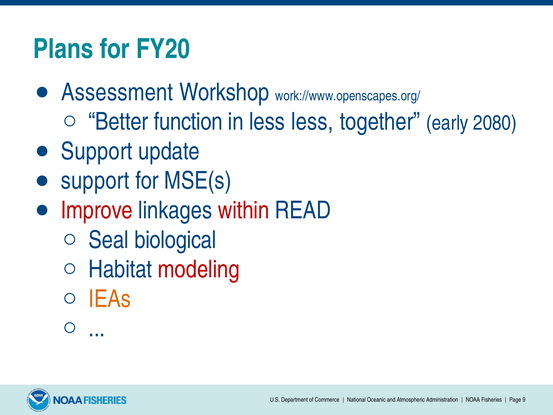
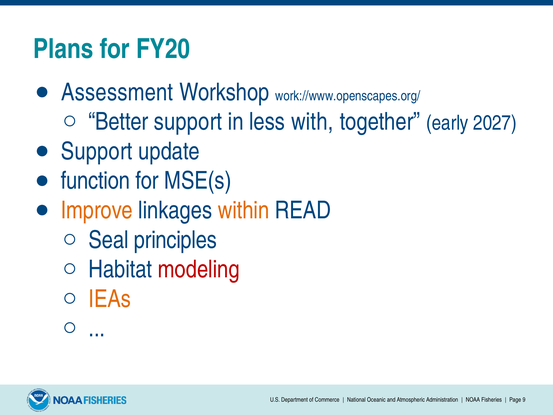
Better function: function -> support (188, 122)
less less: less -> with (312, 122)
2080: 2080 -> 2027 (495, 123)
support: support -> function (95, 181)
Improve colour: red -> orange (97, 210)
within colour: red -> orange (244, 210)
biological: biological -> principles (175, 240)
